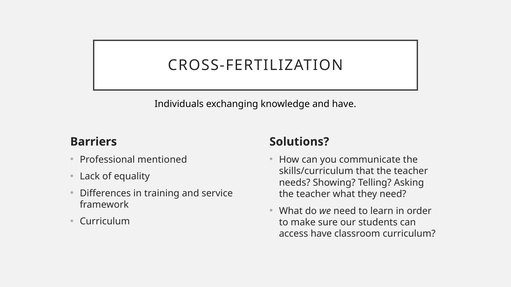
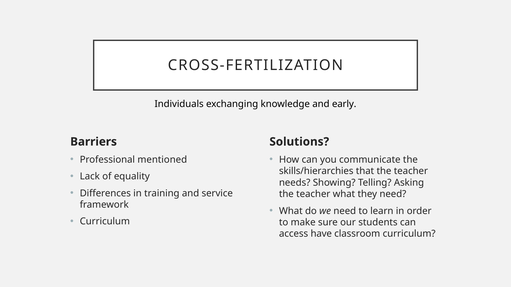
and have: have -> early (344, 104)
skills/curriculum: skills/curriculum -> skills/hierarchies (316, 171)
